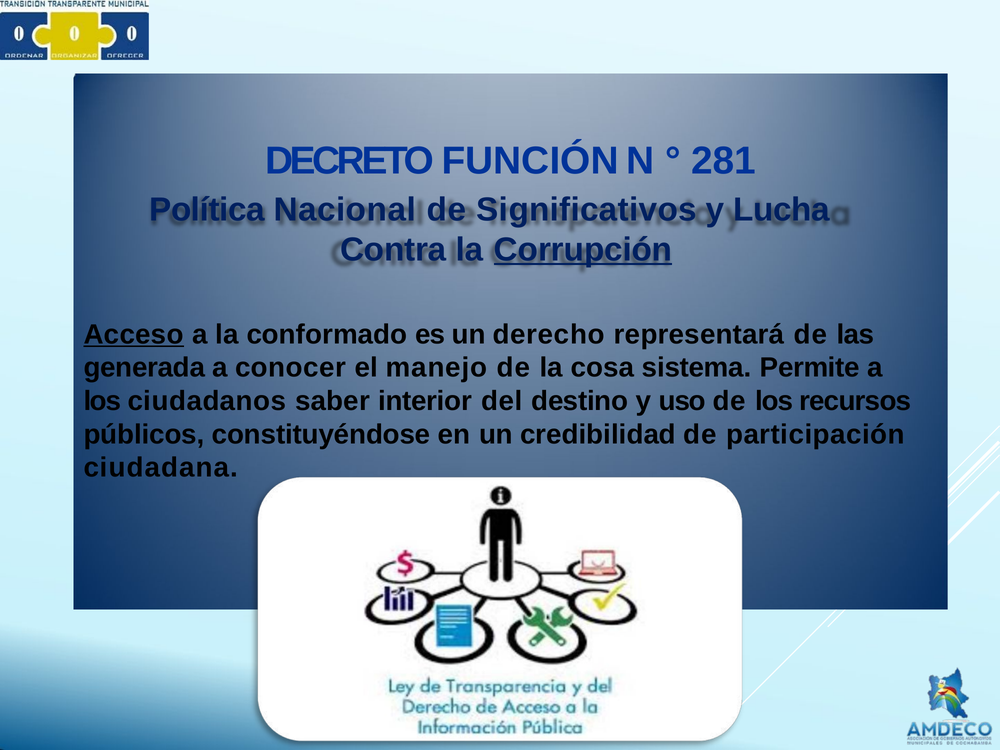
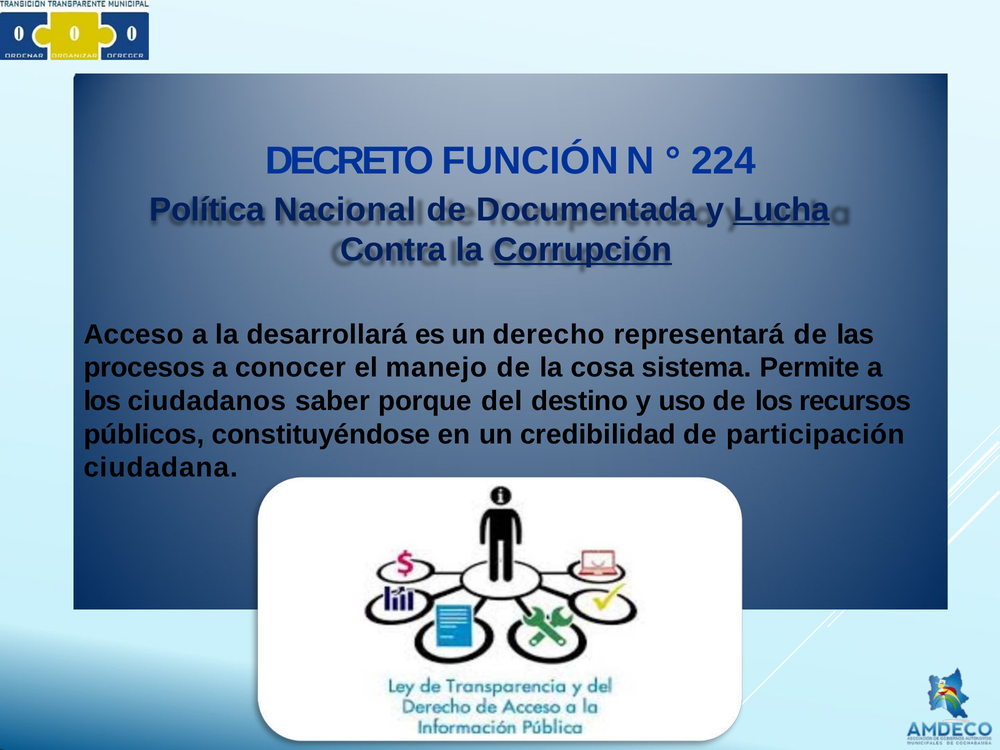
281: 281 -> 224 (724, 161)
Significativos: Significativos -> Documentada (587, 210)
Lucha underline: none -> present (782, 210)
Acceso underline: present -> none (134, 334)
conformado: conformado -> desarrollará (327, 334)
generada: generada -> procesos (144, 368)
interior: interior -> porque (425, 401)
